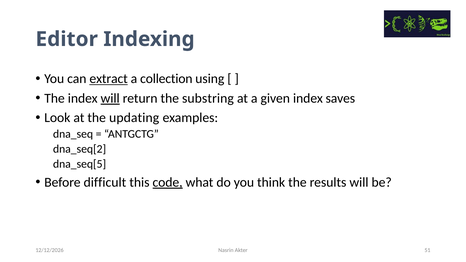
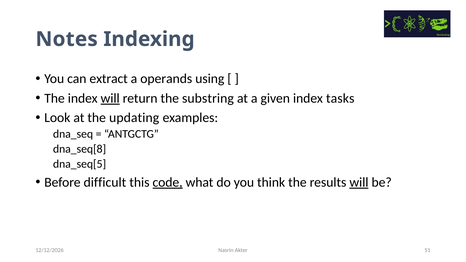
Editor: Editor -> Notes (67, 39)
extract underline: present -> none (109, 79)
collection: collection -> operands (166, 79)
saves: saves -> tasks (340, 98)
dna_seq[2: dna_seq[2 -> dna_seq[8 (80, 149)
will underline: none -> present (359, 182)
